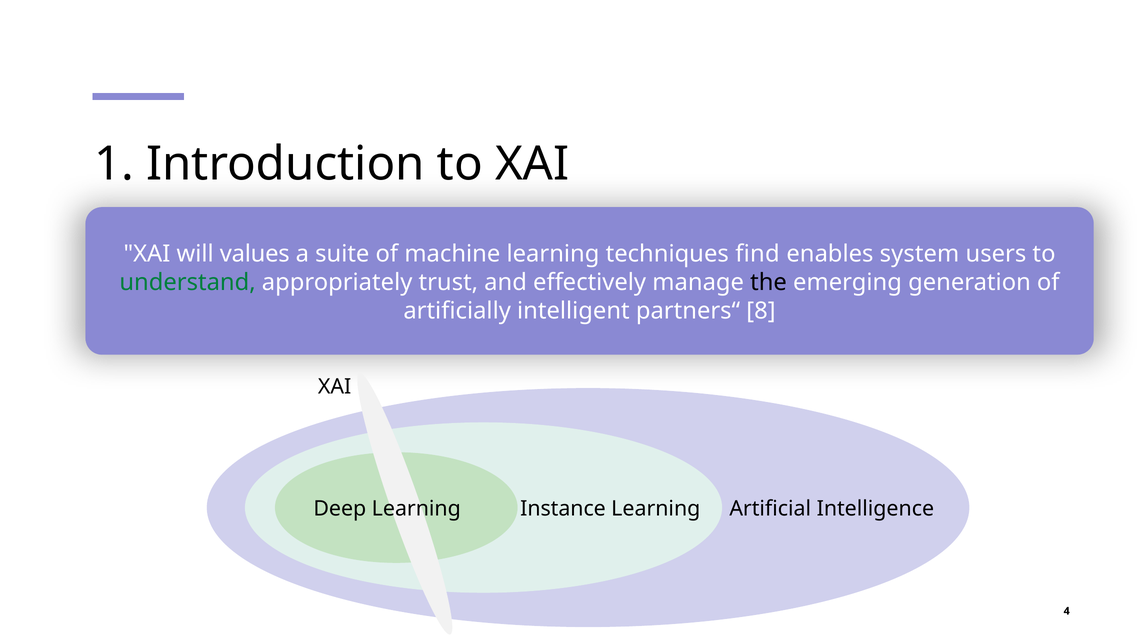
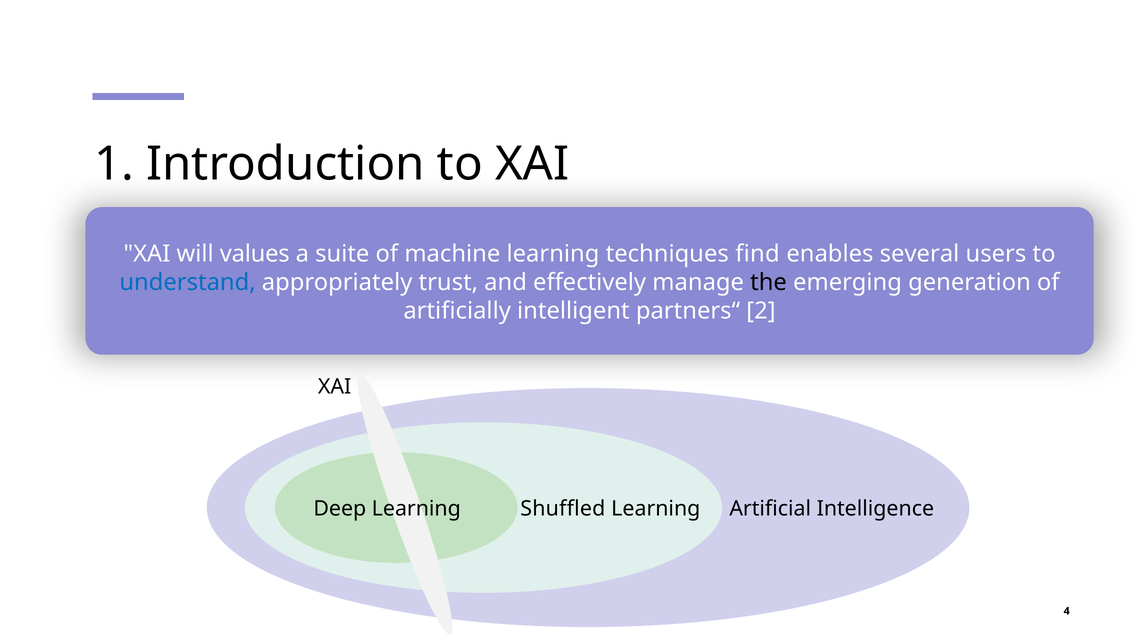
system: system -> several (920, 254)
understand colour: green -> blue (188, 283)
8: 8 -> 2 (761, 311)
Instance: Instance -> Shuffled (563, 509)
